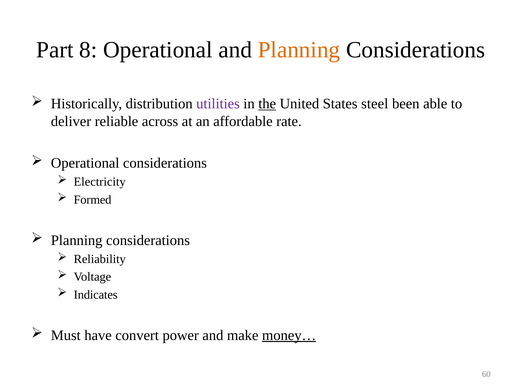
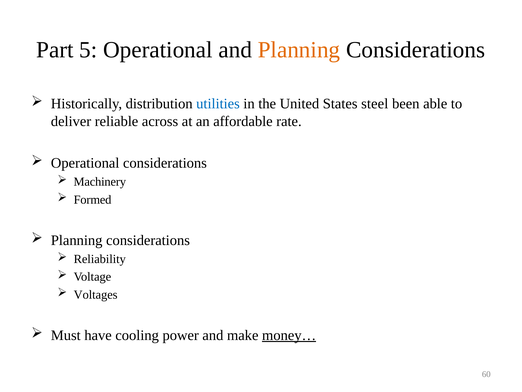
8: 8 -> 5 (88, 50)
utilities colour: purple -> blue (218, 104)
the underline: present -> none (267, 104)
Electricity: Electricity -> Machinery (100, 182)
Indicates: Indicates -> Voltages (96, 294)
convert: convert -> cooling (137, 335)
